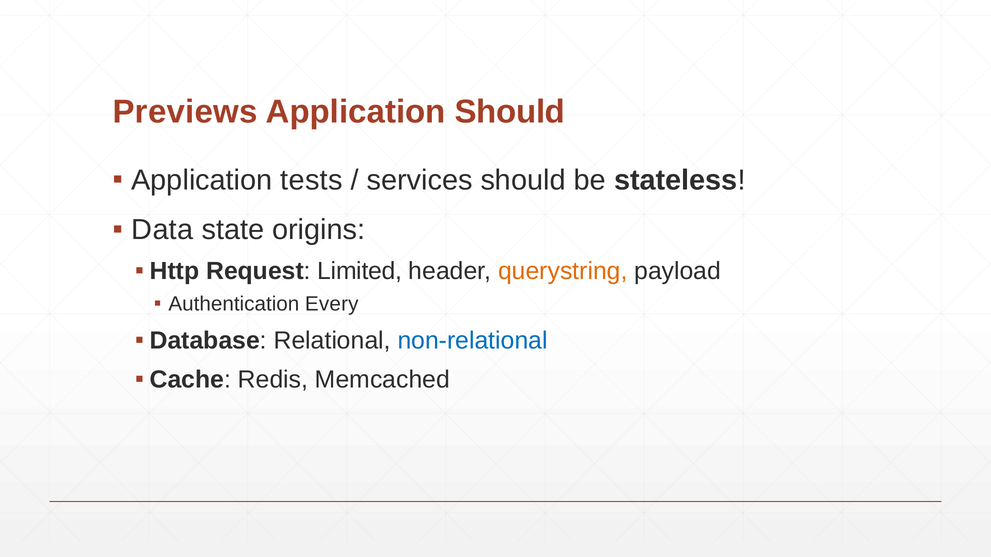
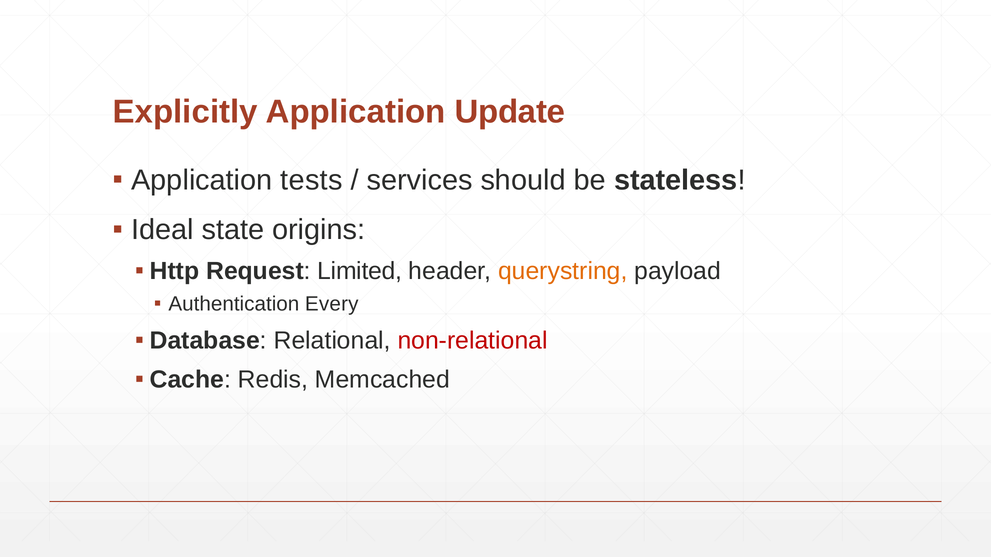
Previews: Previews -> Explicitly (185, 112)
Application Should: Should -> Update (510, 112)
Data: Data -> Ideal (163, 230)
non-relational colour: blue -> red (473, 341)
